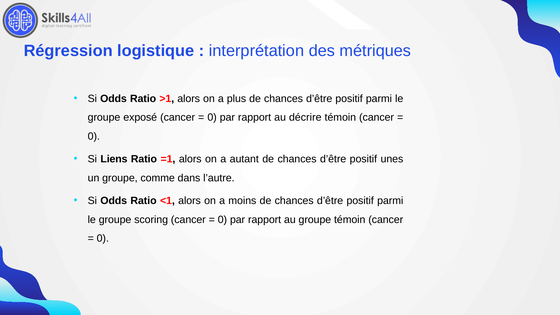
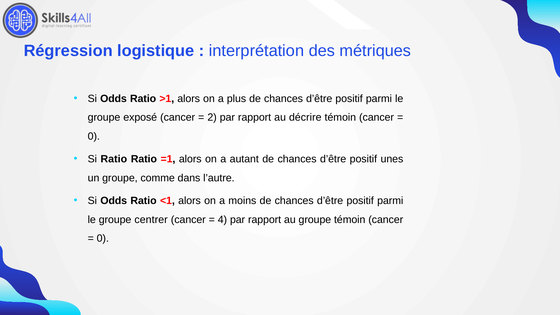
0: 0 -> 2 (212, 117)
Si Liens: Liens -> Ratio (114, 159)
scoring: scoring -> centrer (151, 220)
0: 0 -> 4 (222, 220)
